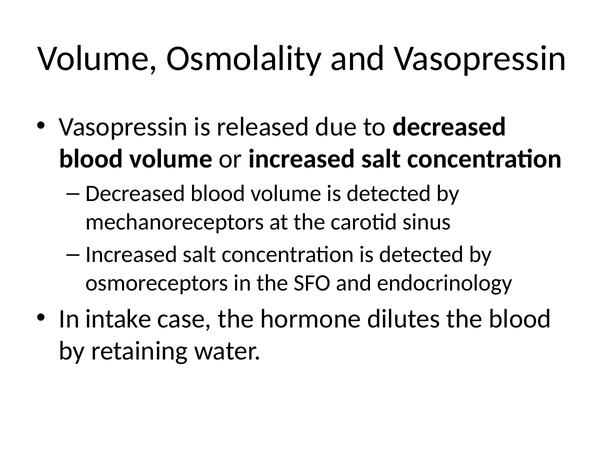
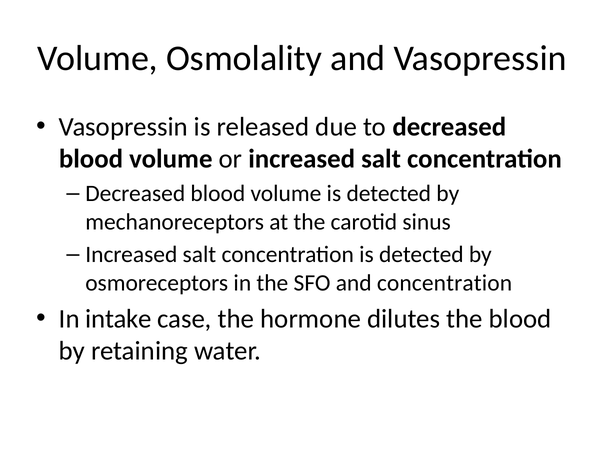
and endocrinology: endocrinology -> concentration (444, 283)
